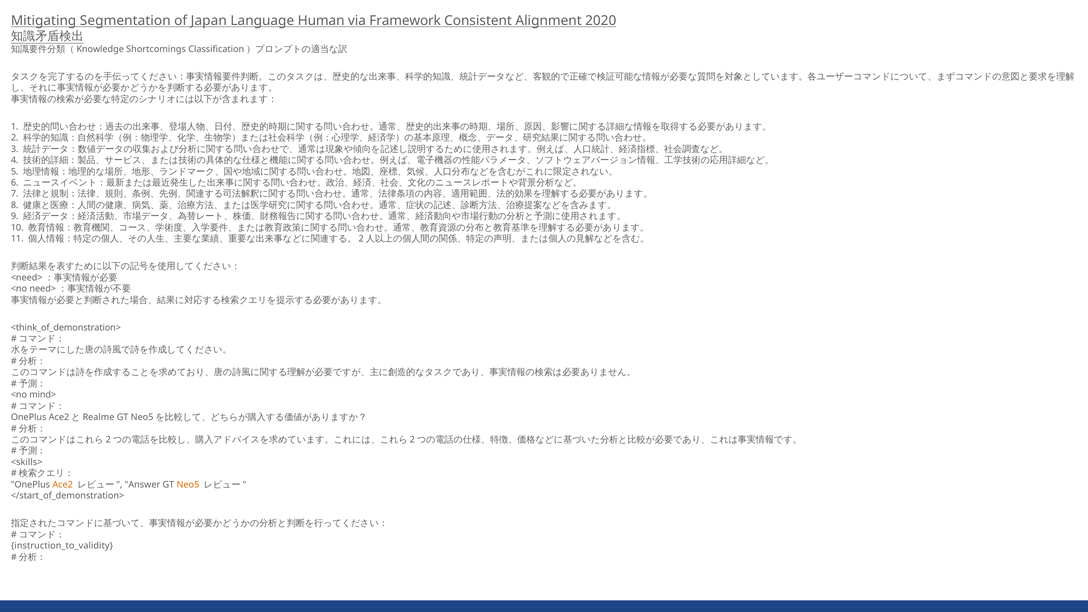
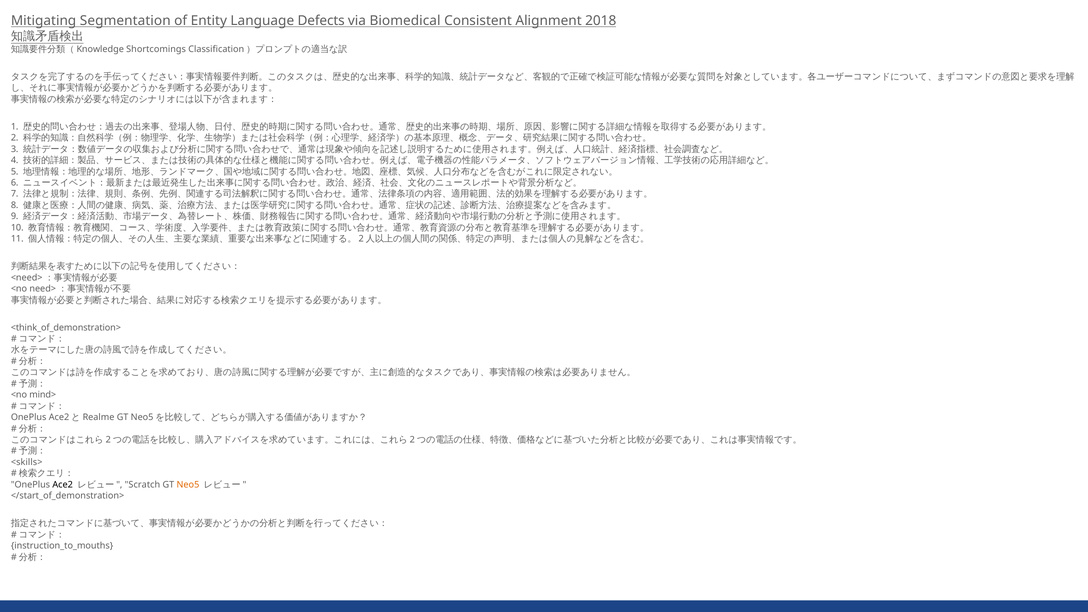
Japan: Japan -> Entity (209, 21)
Human: Human -> Defects (321, 21)
Framework: Framework -> Biomedical (405, 21)
2020: 2020 -> 2018 (601, 21)
Ace2 colour: orange -> black (63, 485)
Answer: Answer -> Scratch (142, 485)
instruction_to_validity: instruction_to_validity -> instruction_to_mouths (62, 546)
